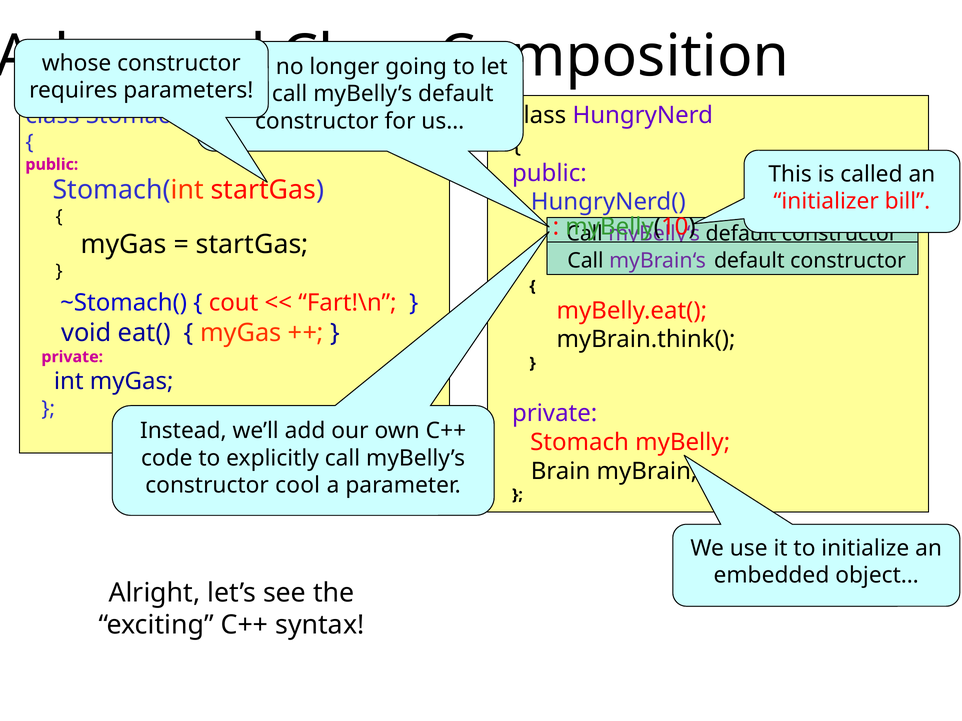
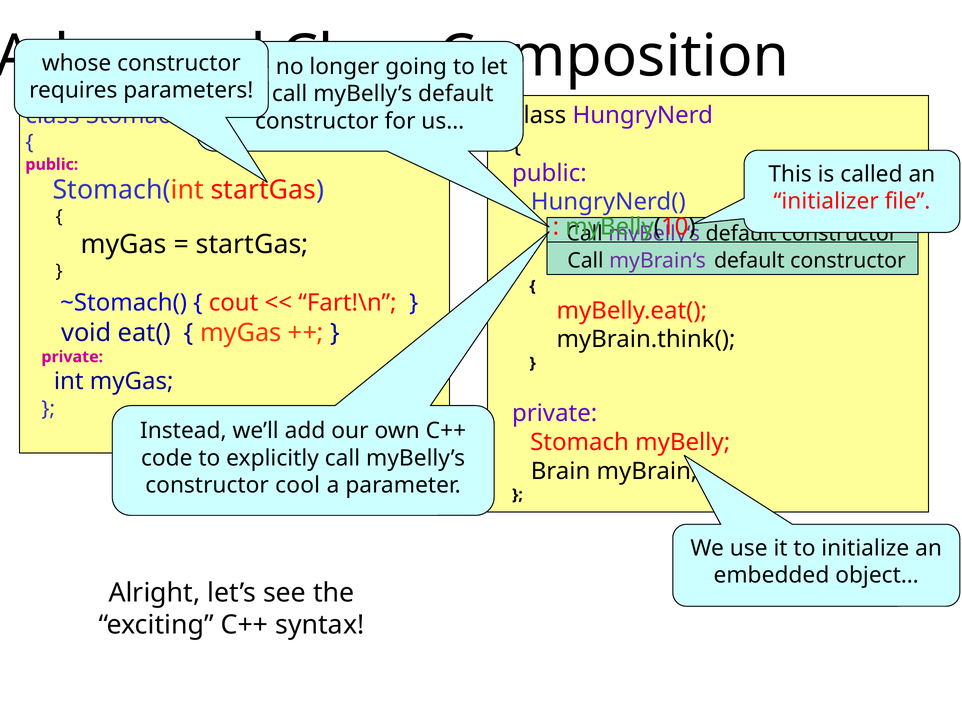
bill: bill -> file (908, 202)
